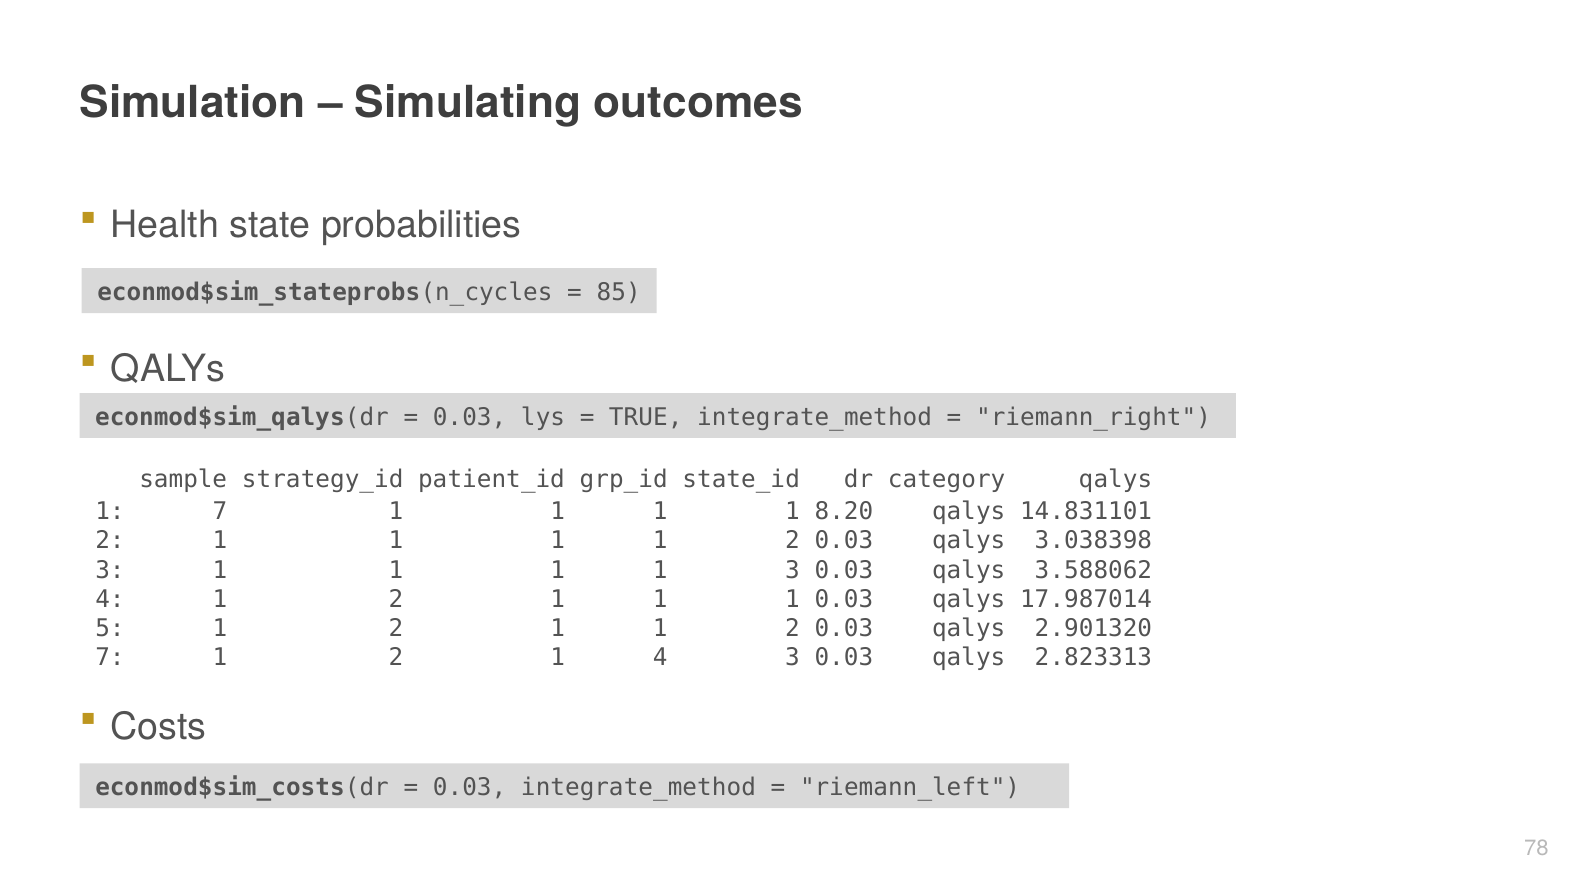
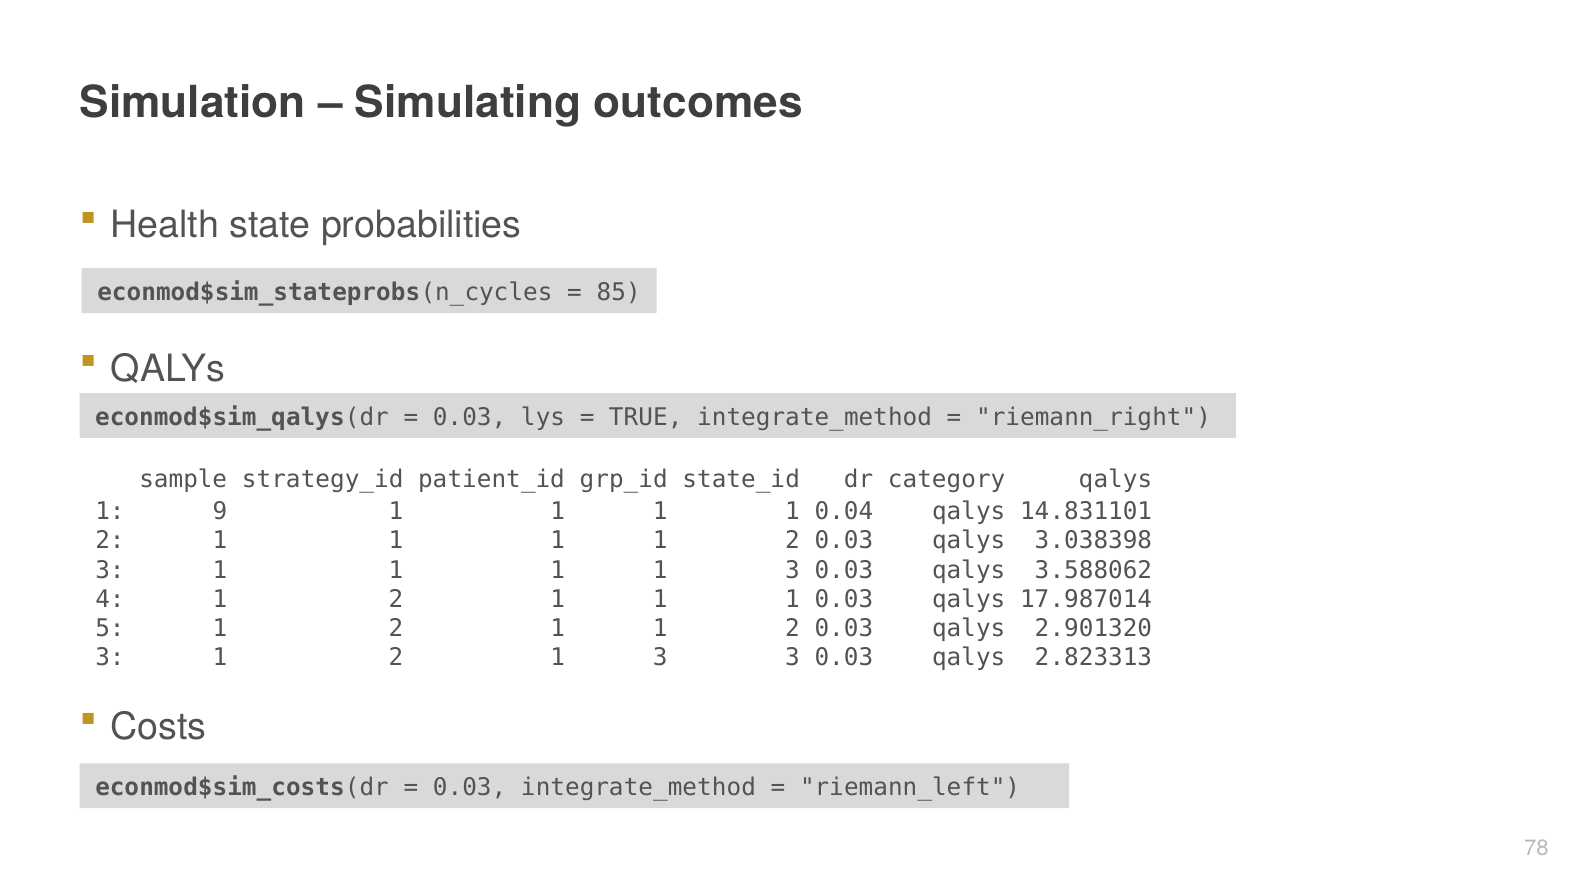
1 7: 7 -> 9 (220, 512)
8.20: 8.20 -> 0.04 (844, 512)
7: 7 -> 3 (110, 658)
2 1 4: 4 -> 3 (660, 658)
